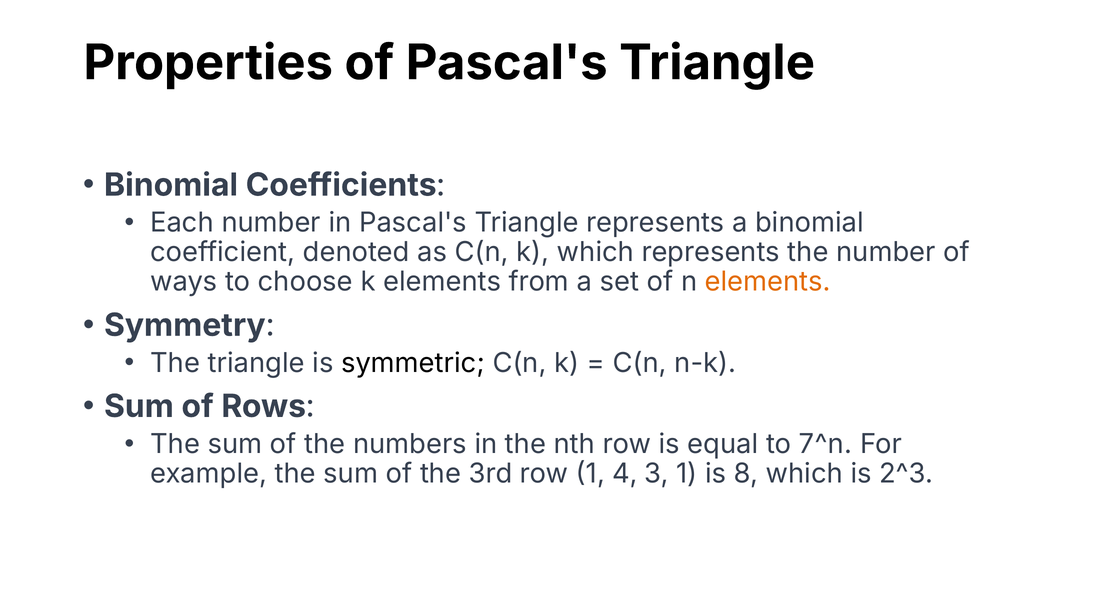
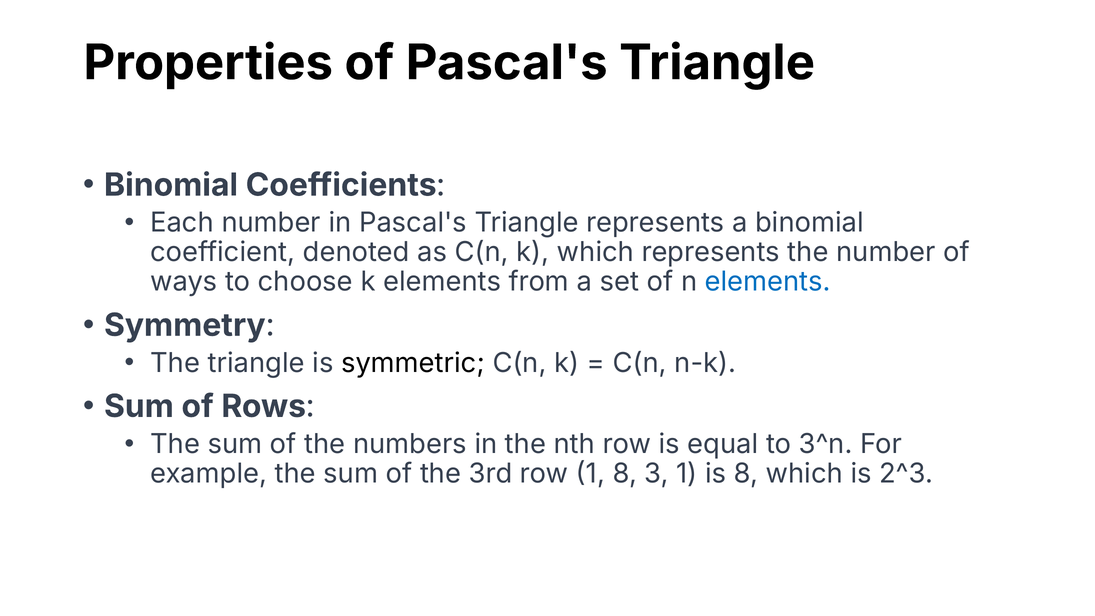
elements colour: orange -> blue (768, 282)
7^n: 7^n -> 3^n (826, 444)
1 4: 4 -> 8 (625, 474)
